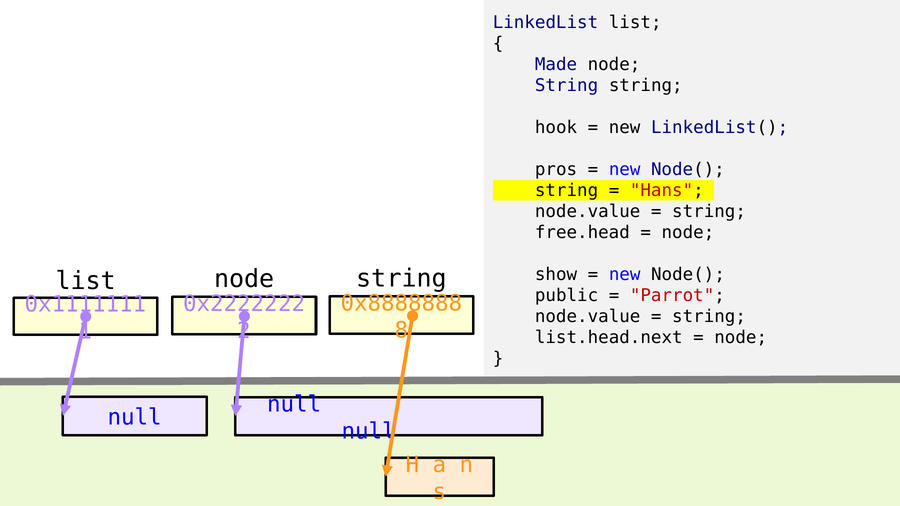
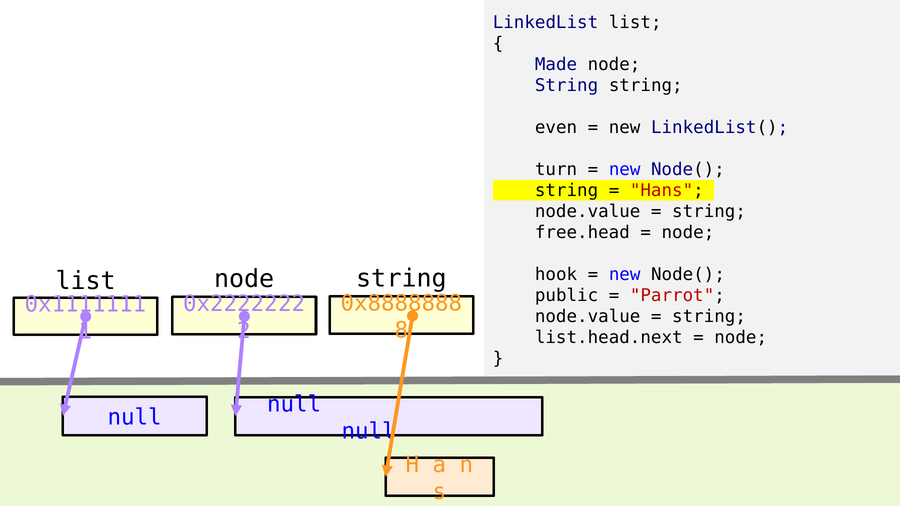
hook: hook -> even (556, 128)
pros: pros -> turn (556, 170)
show: show -> hook (556, 275)
